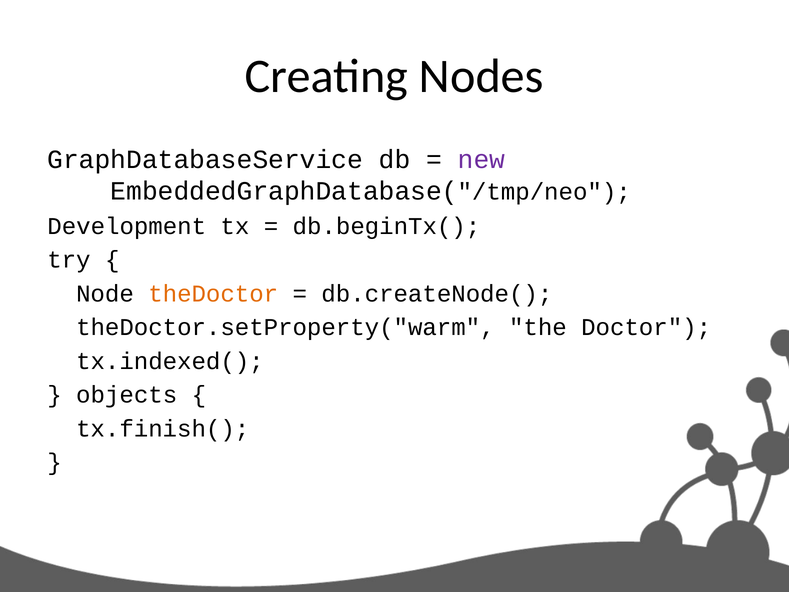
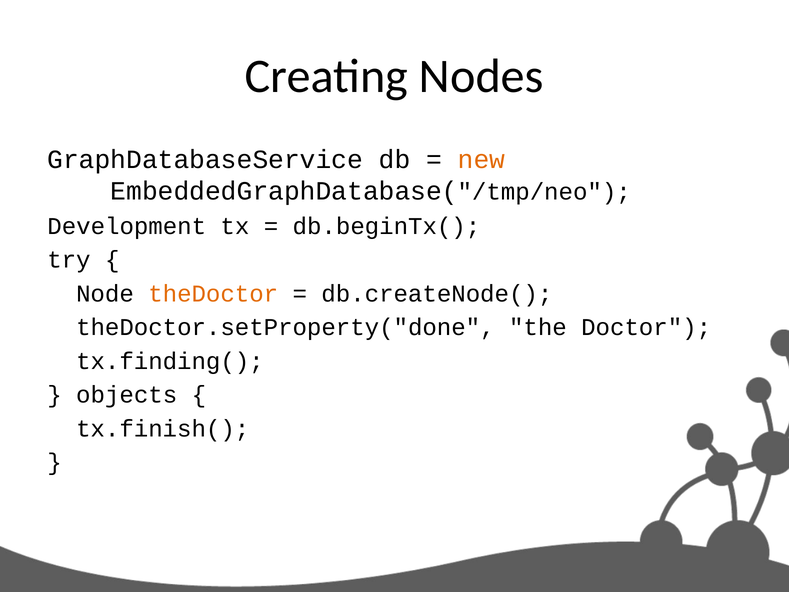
new colour: purple -> orange (481, 160)
theDoctor.setProperty("warm: theDoctor.setProperty("warm -> theDoctor.setProperty("done (285, 327)
tx.indexed(: tx.indexed( -> tx.finding( (170, 361)
